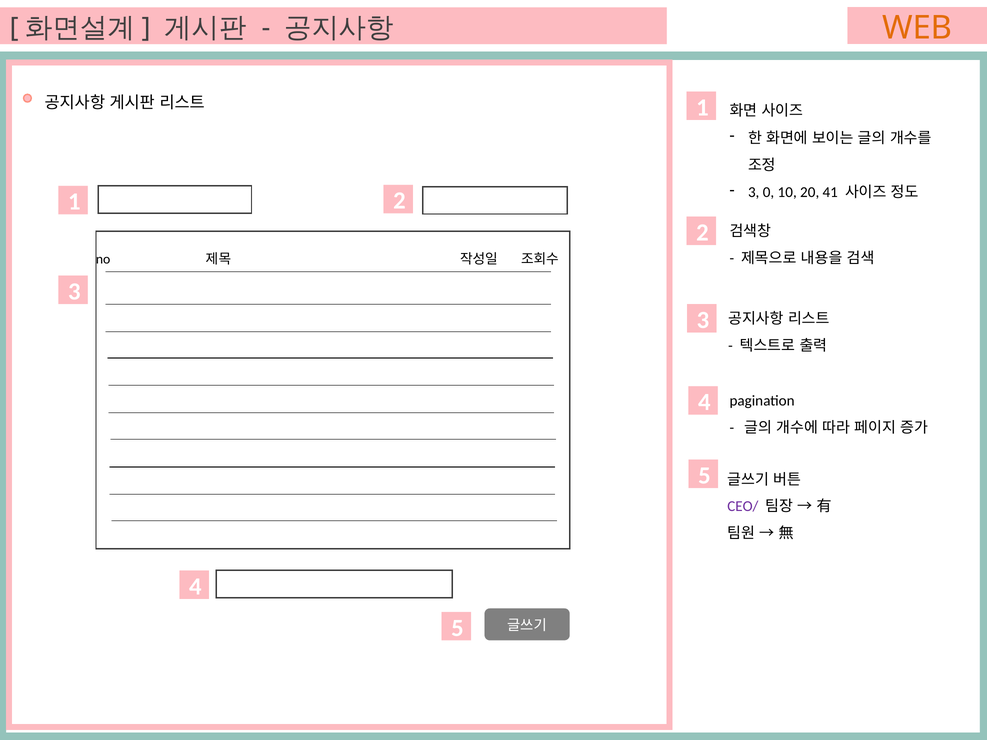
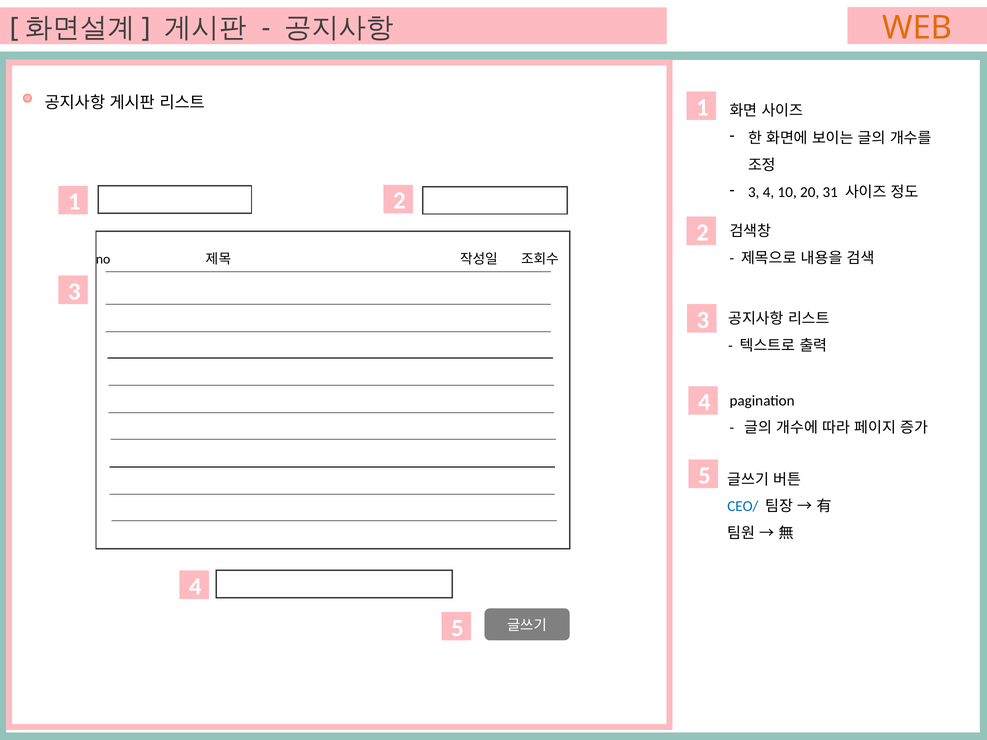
0: 0 -> 4 (769, 193)
41: 41 -> 31 (830, 193)
CEO/ colour: purple -> blue (743, 506)
